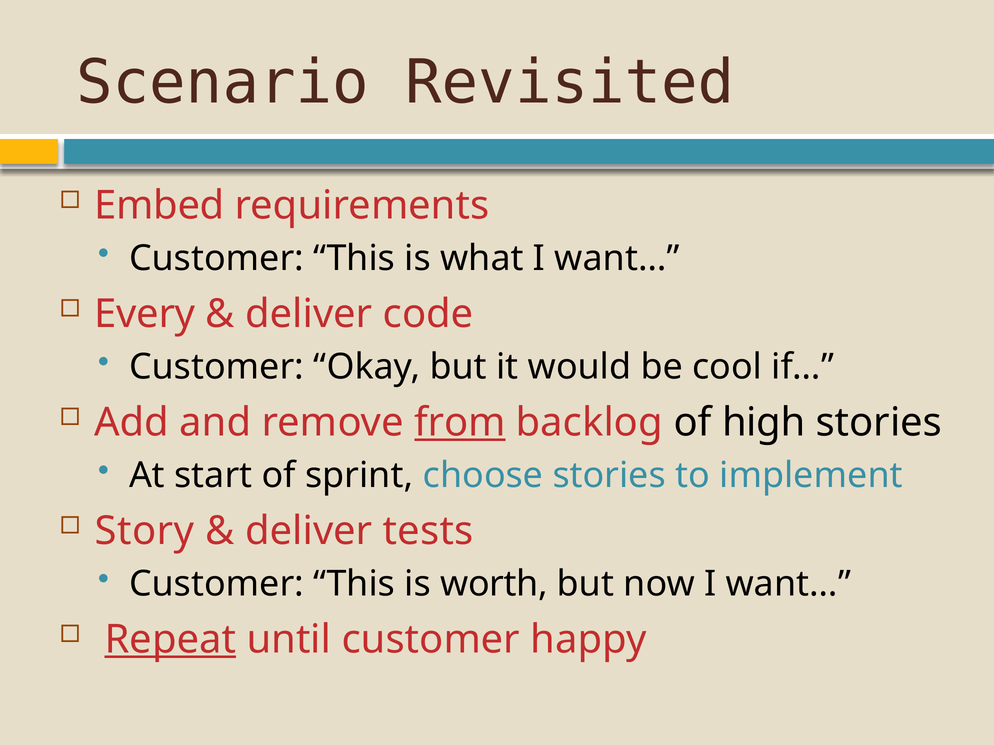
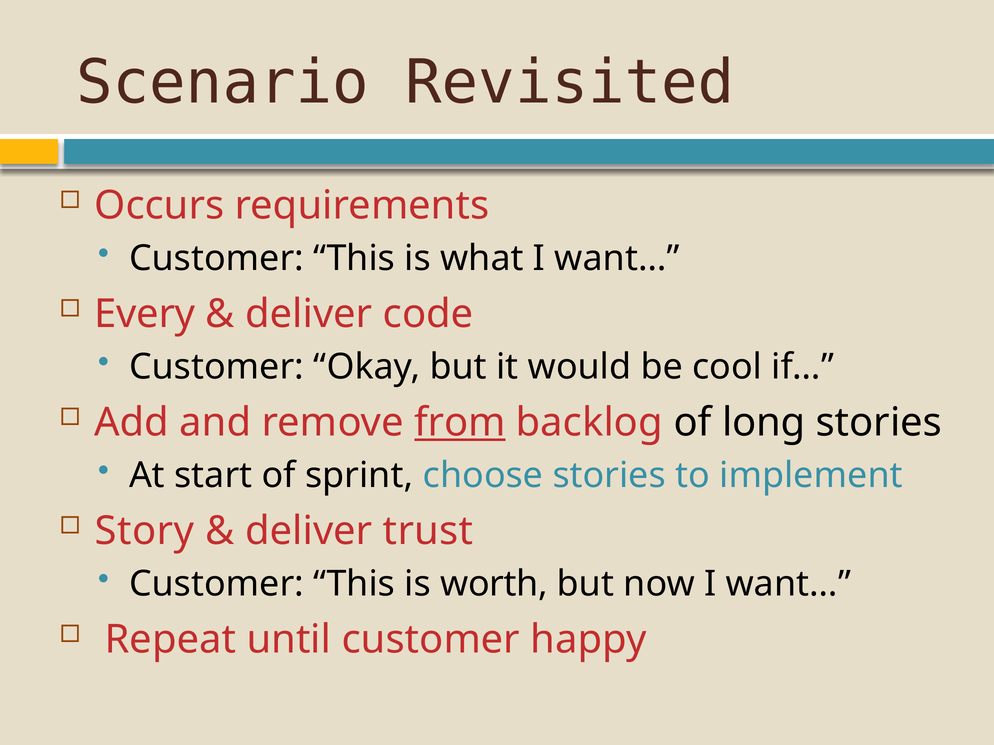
Embed: Embed -> Occurs (159, 206)
high: high -> long (764, 423)
tests: tests -> trust (428, 531)
Repeat underline: present -> none (170, 640)
